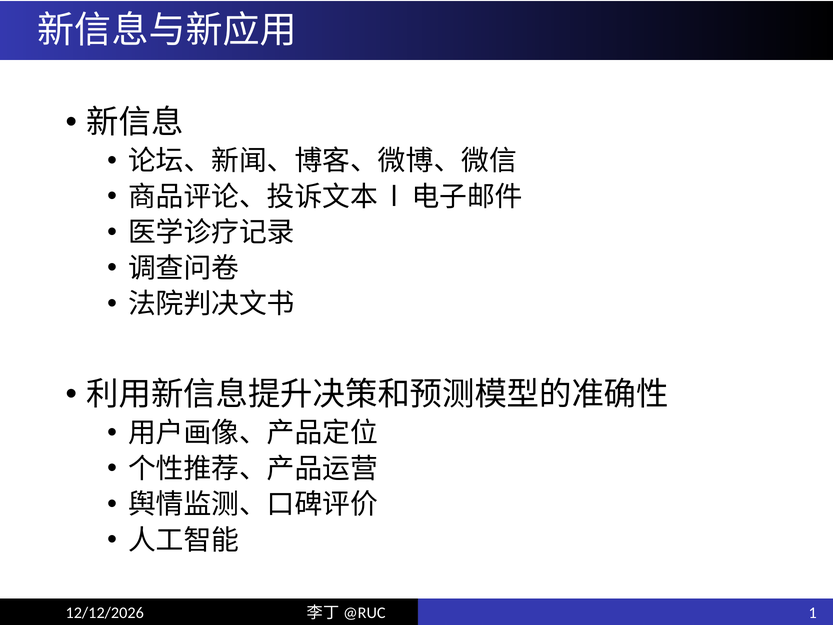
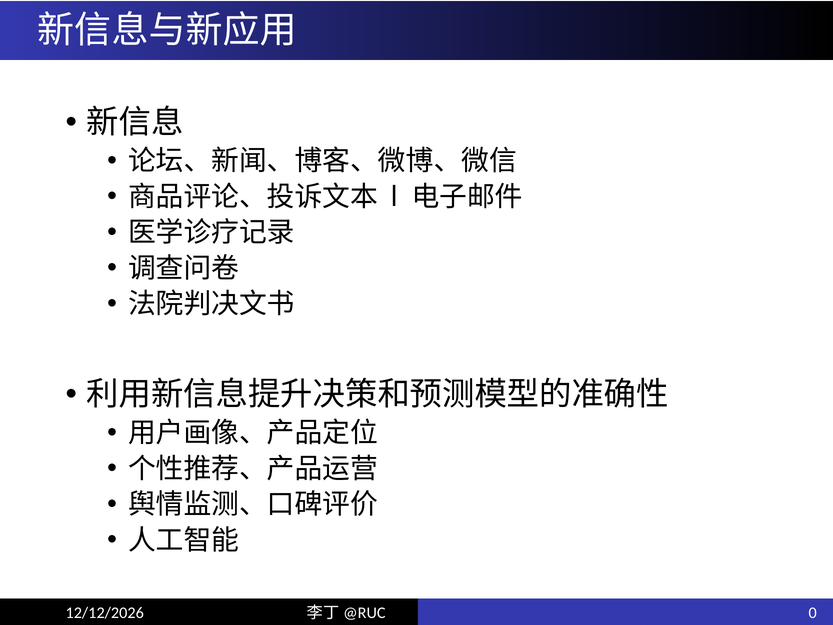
1: 1 -> 0 (813, 613)
